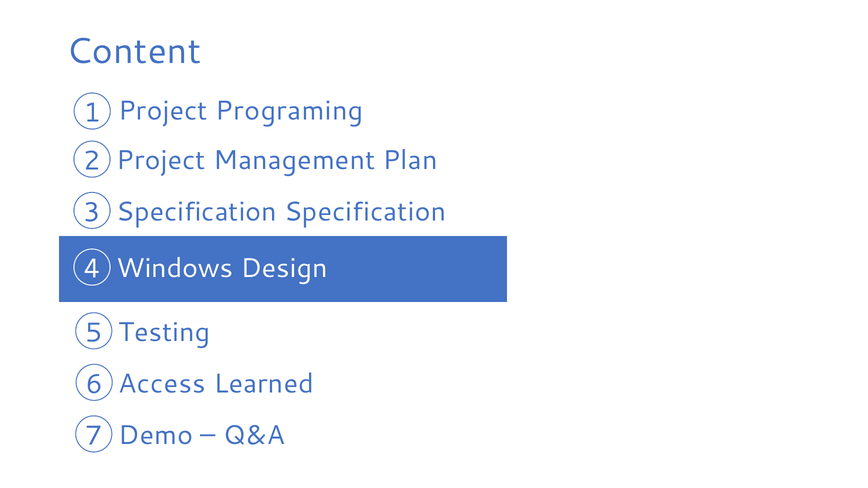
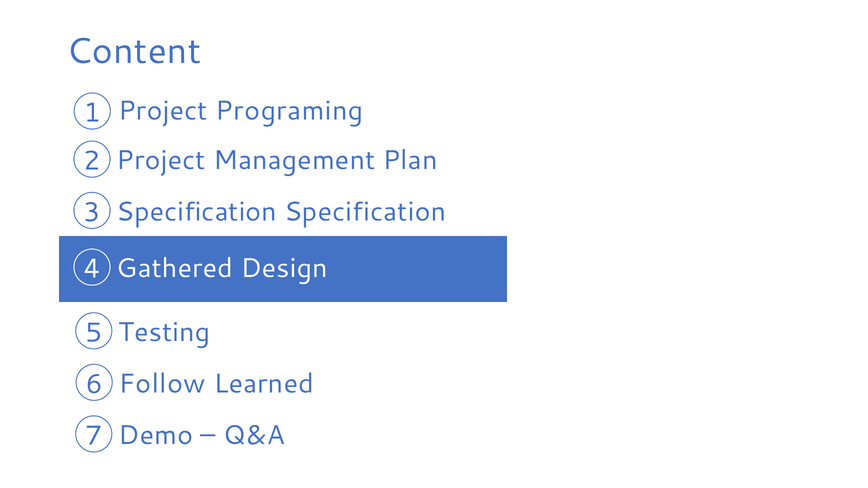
Windows: Windows -> Gathered (175, 269)
Access: Access -> Follow (162, 384)
